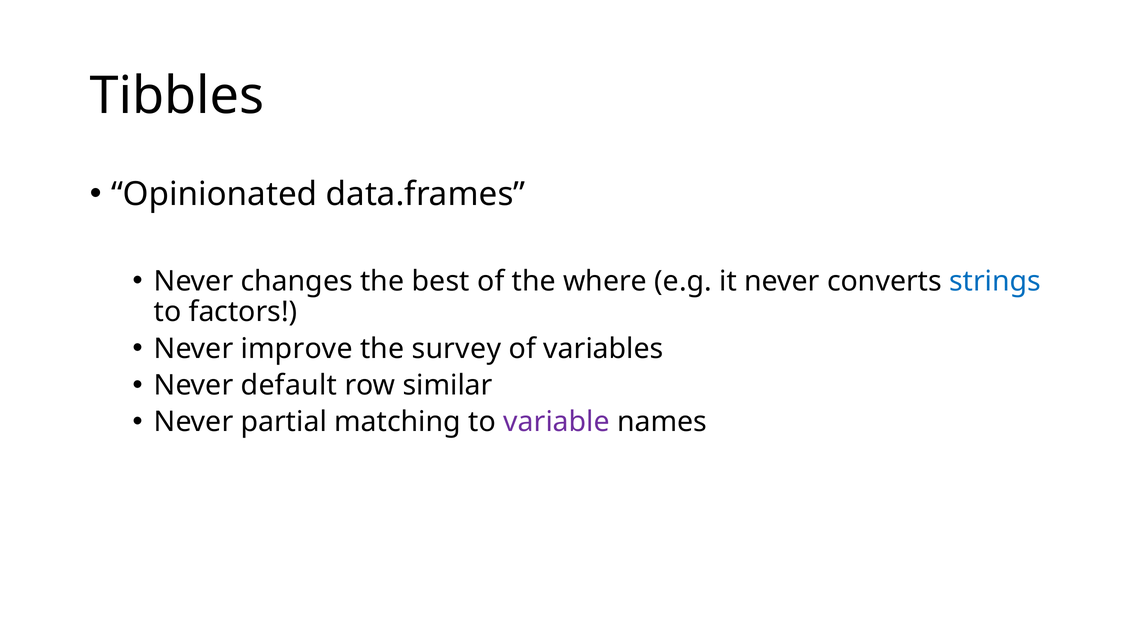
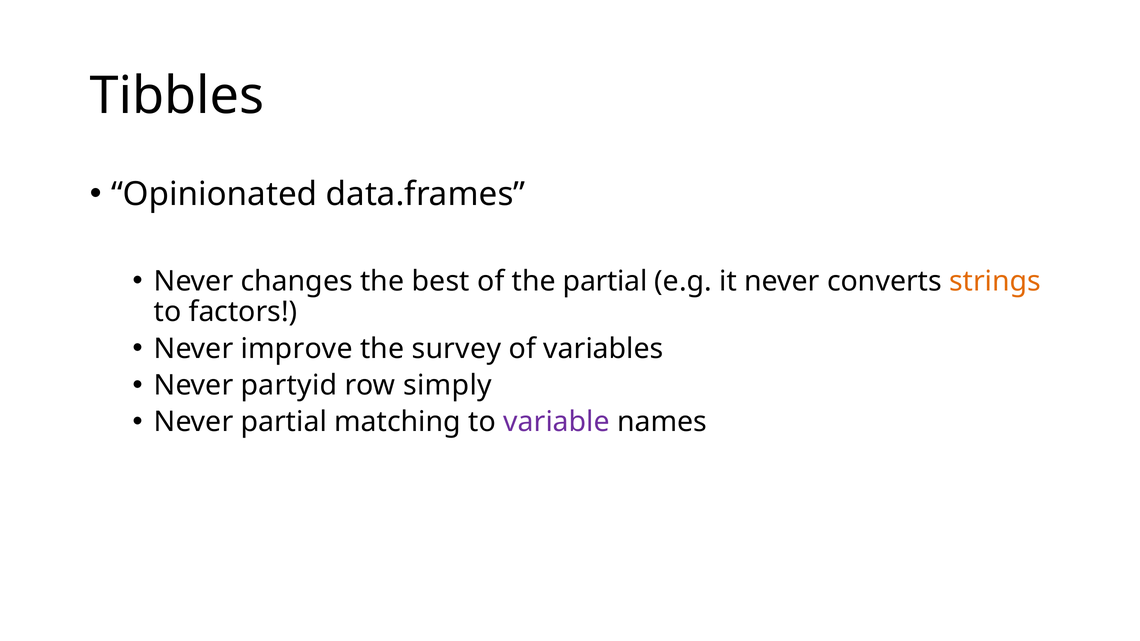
the where: where -> partial (605, 281)
strings colour: blue -> orange (995, 281)
default: default -> partyid (289, 385)
similar: similar -> simply (447, 385)
